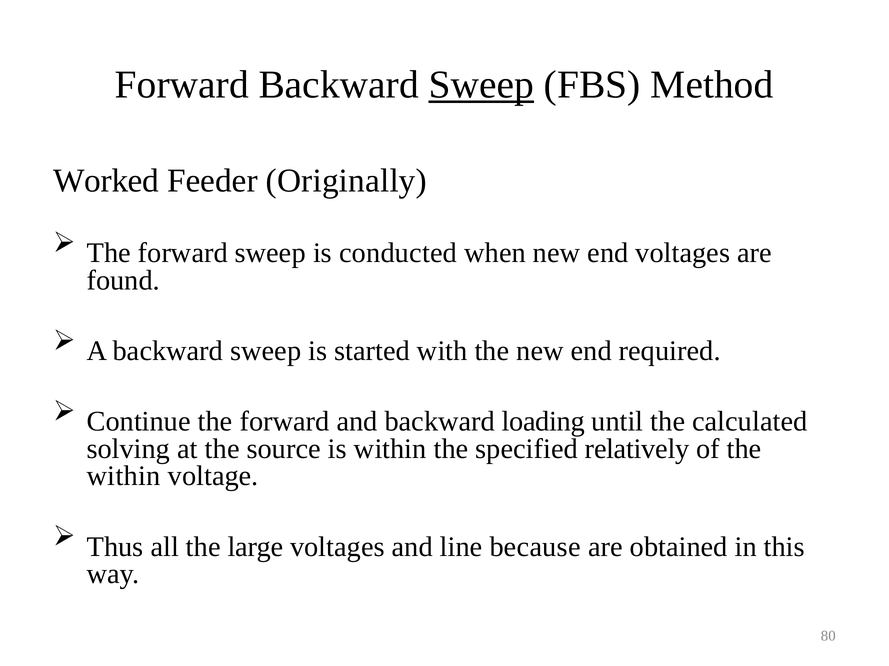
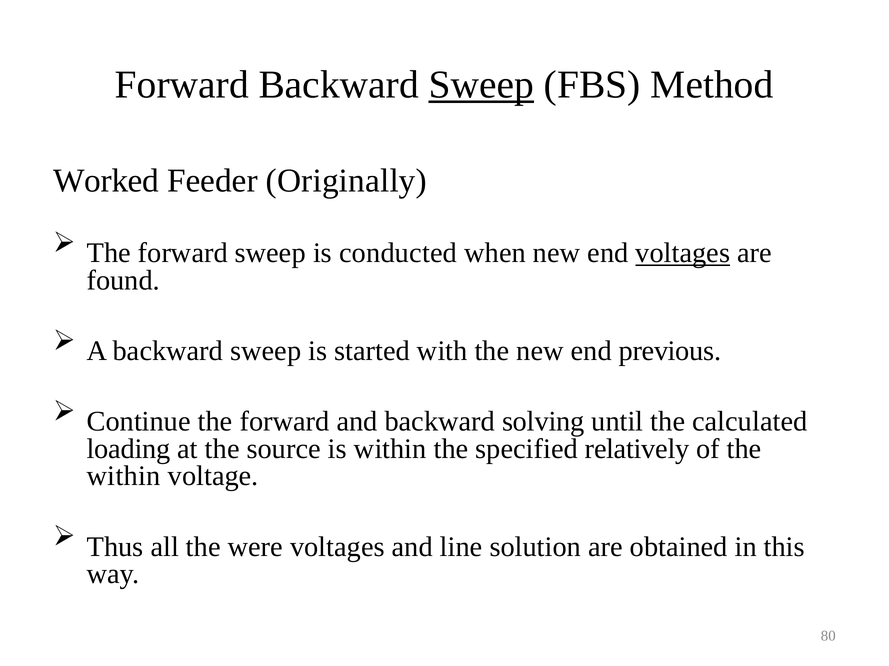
voltages underline: none -> present (683, 253)
required: required -> previous (670, 351)
loading: loading -> solving (543, 422)
solving: solving -> loading (129, 449)
large: large -> were (255, 547)
because: because -> solution (535, 547)
